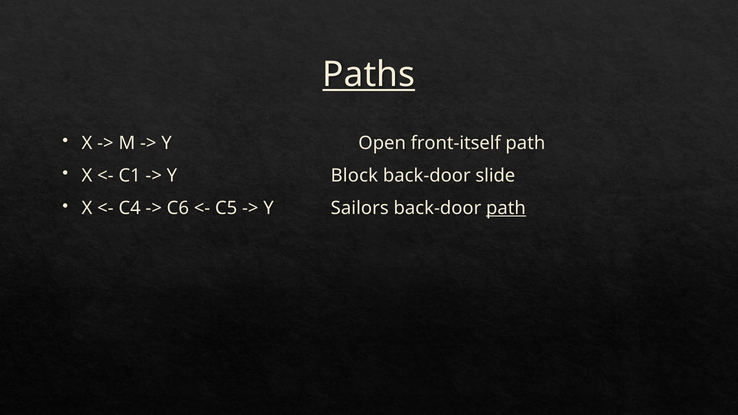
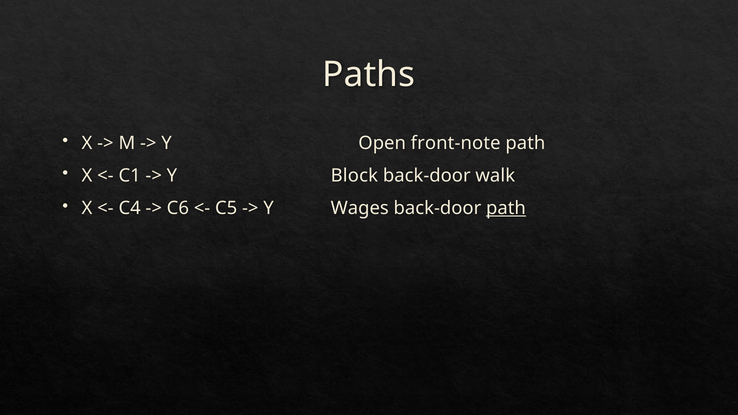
Paths underline: present -> none (369, 75)
front-itself: front-itself -> front-note (456, 143)
slide: slide -> walk (495, 176)
Sailors: Sailors -> Wages (360, 208)
